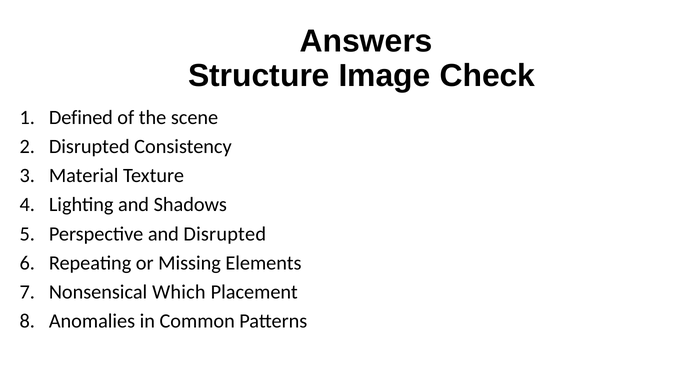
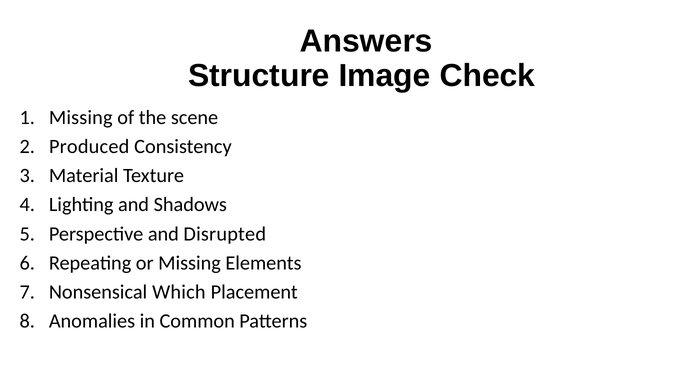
Defined: Defined -> Missing (81, 118)
Disrupted: Disrupted -> Produced (89, 147)
